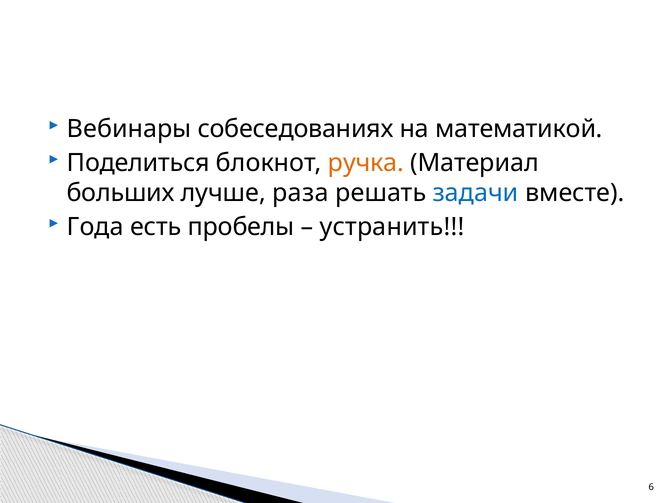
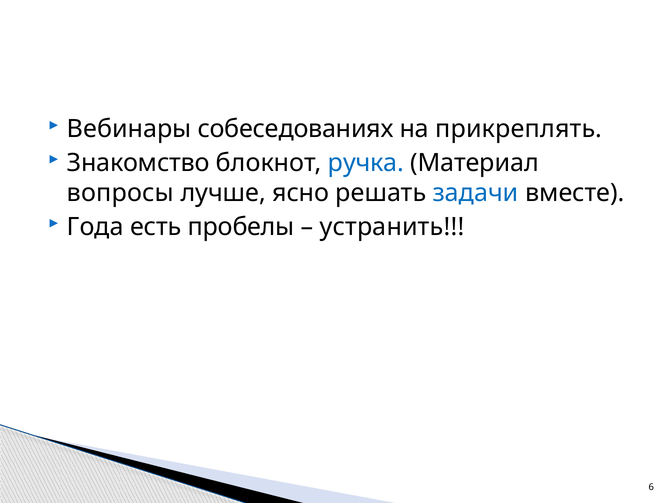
математикой: математикой -> прикреплять (519, 129)
Поделиться: Поделиться -> Знакомство (138, 163)
ручка colour: orange -> blue (366, 163)
больших: больших -> вопросы (120, 193)
раза: раза -> ясно (301, 193)
